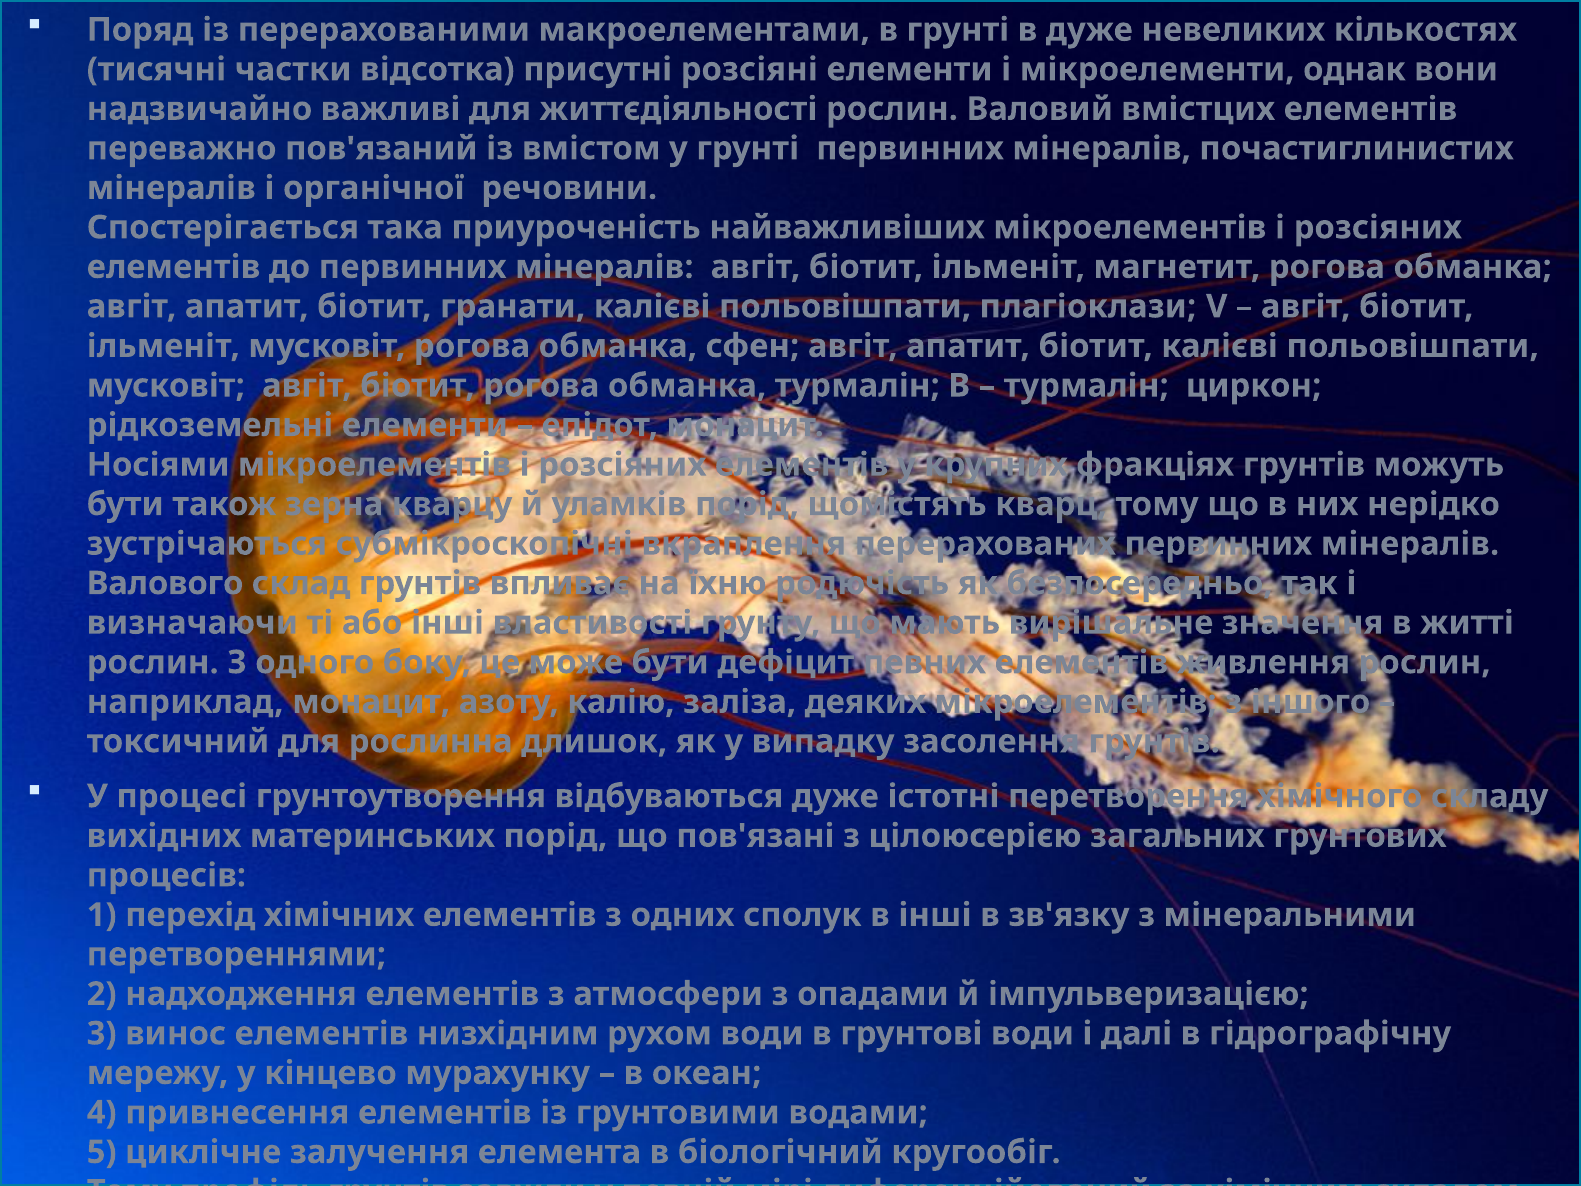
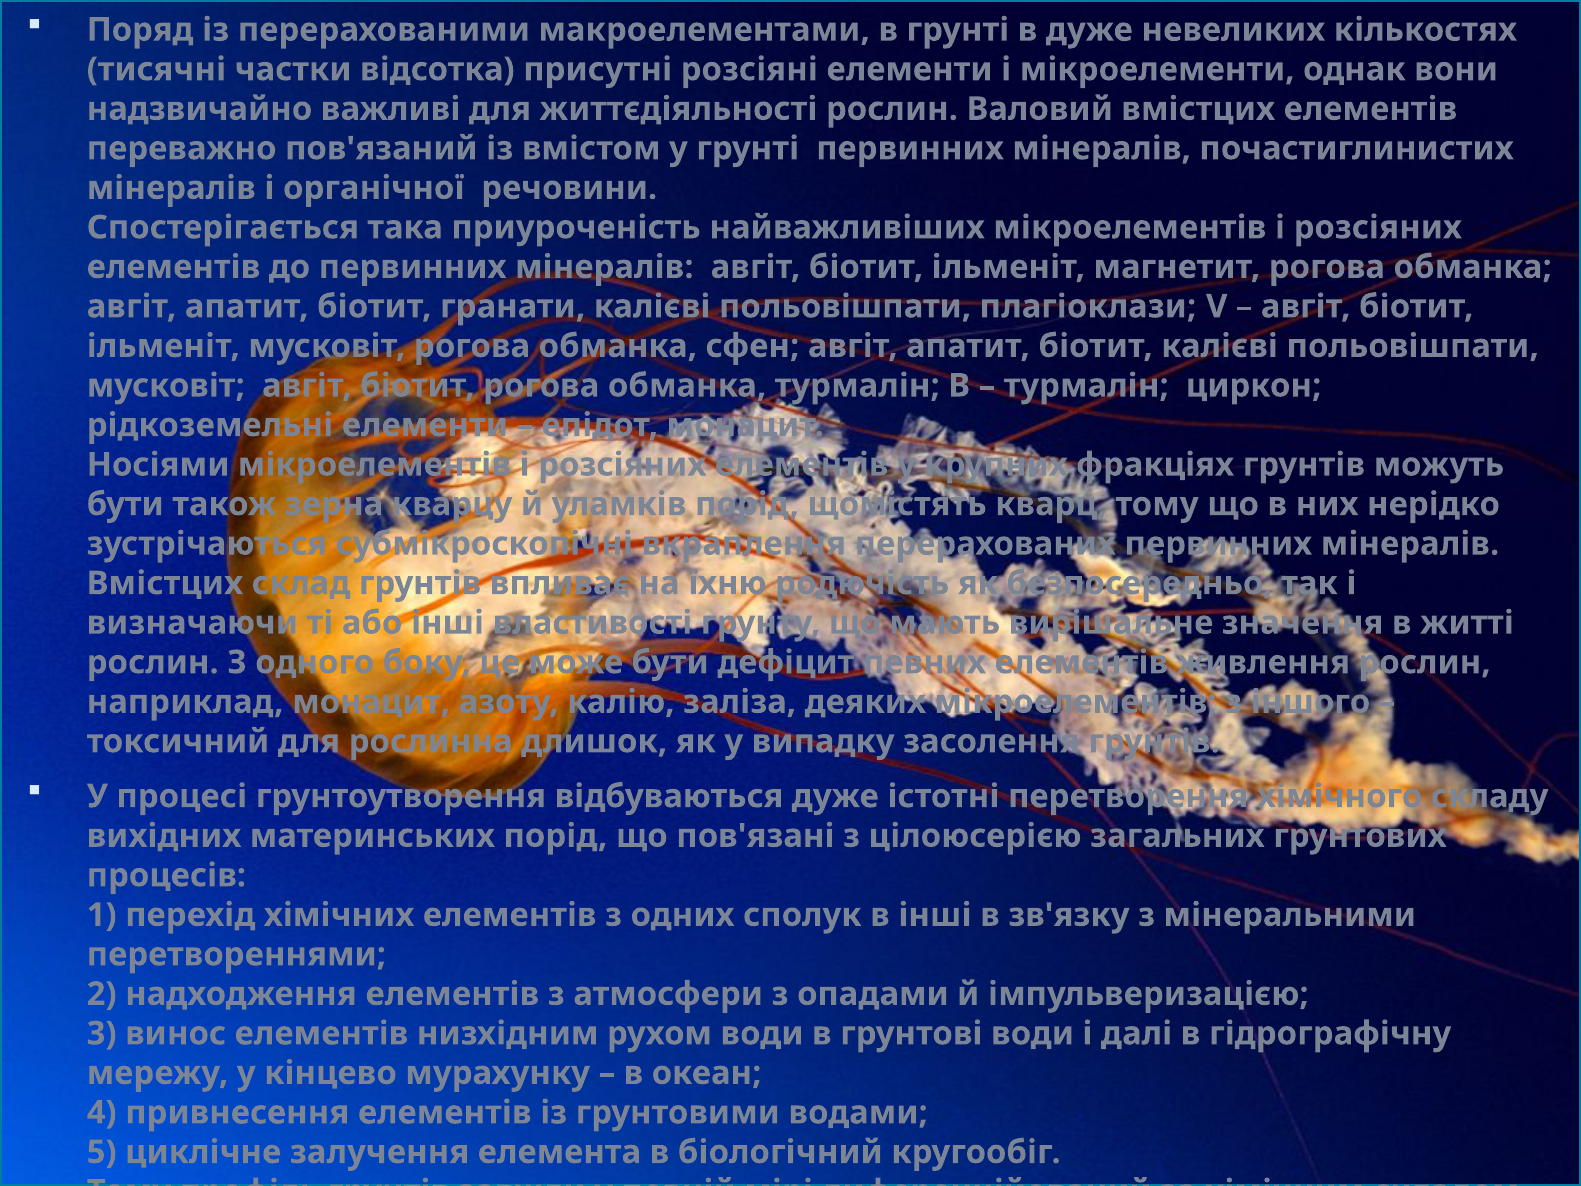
Валового: Валового -> Вмістцих (165, 583)
